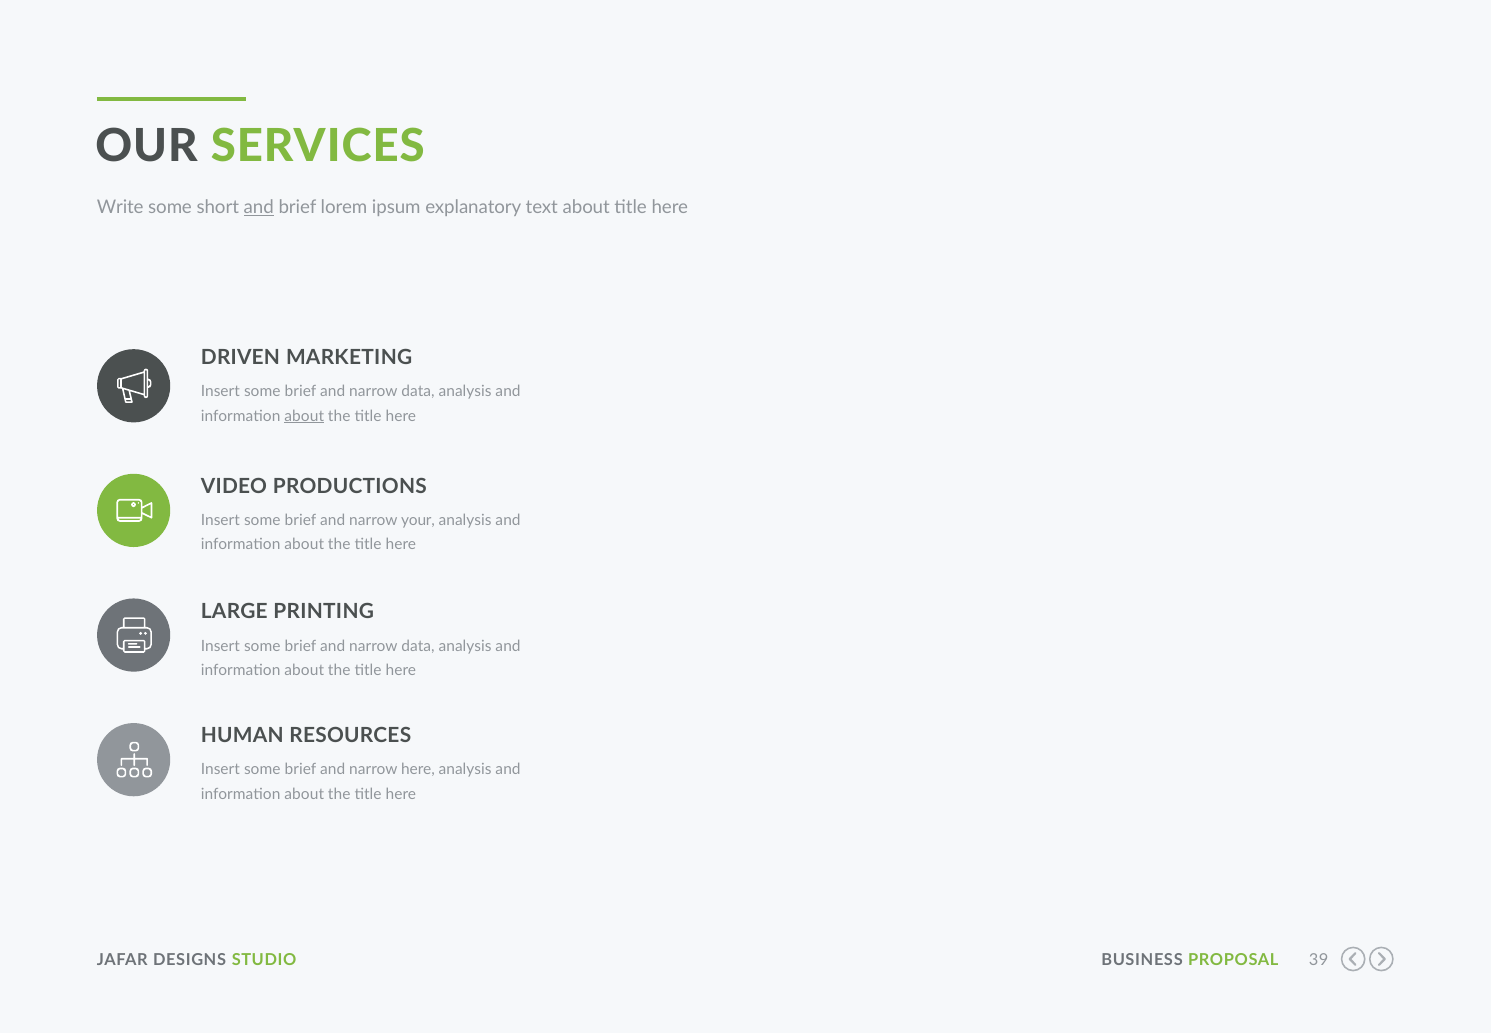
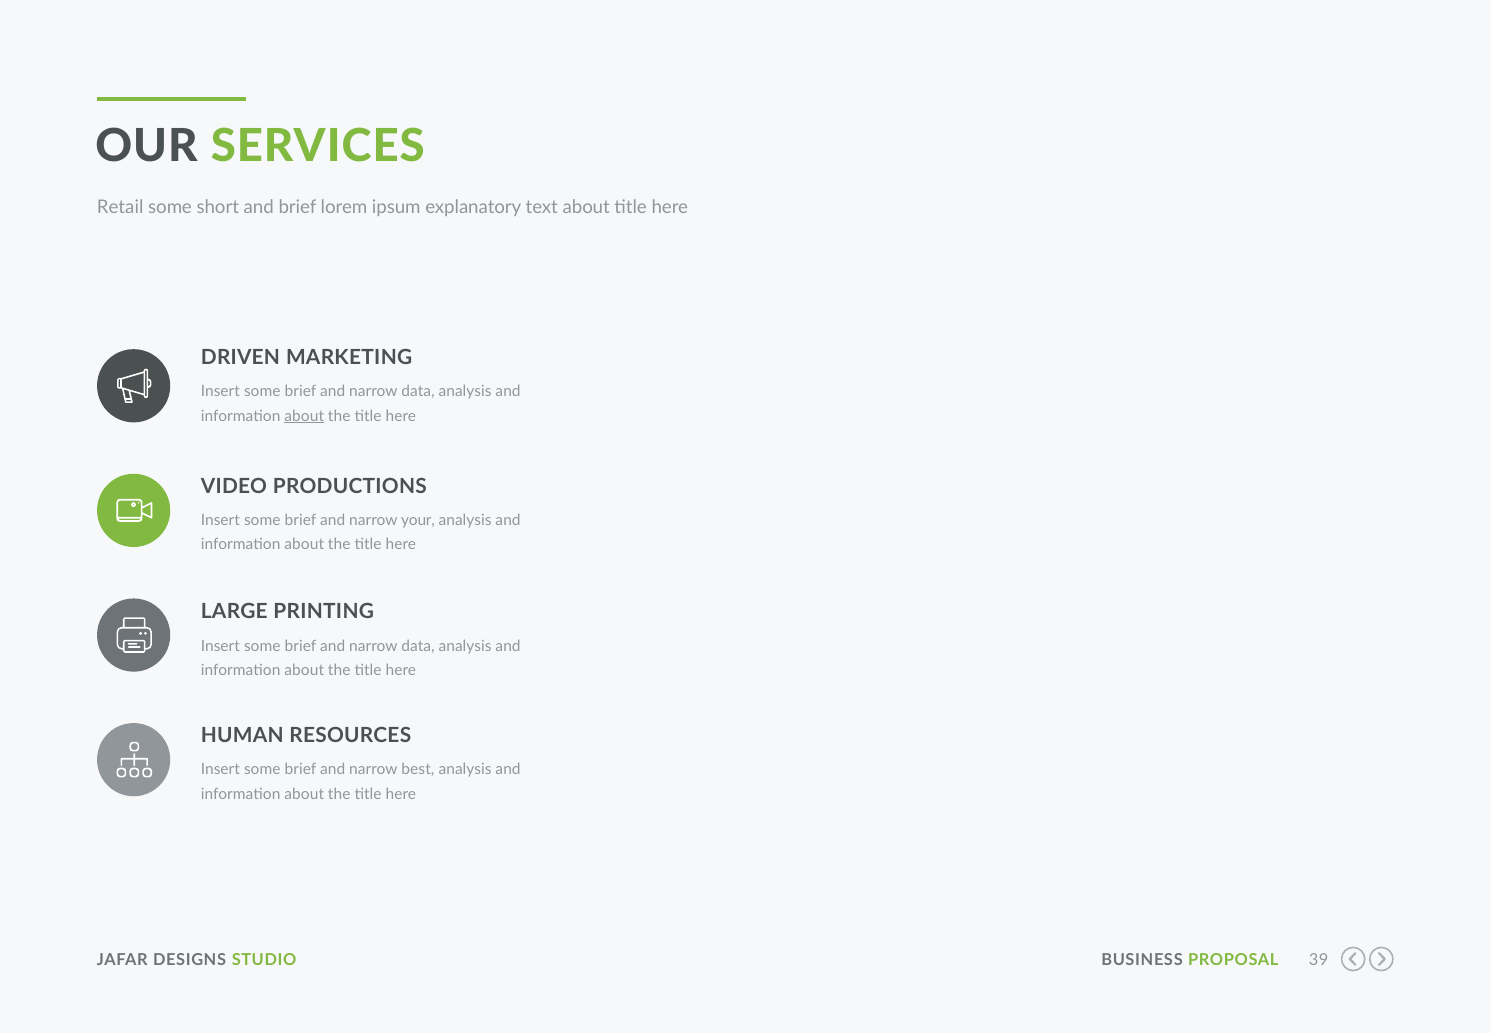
Write: Write -> Retail (120, 207)
and underline: present -> none (259, 207)
narrow here: here -> best (418, 769)
